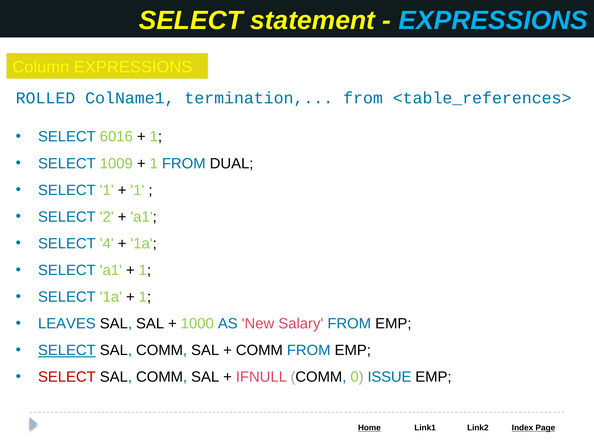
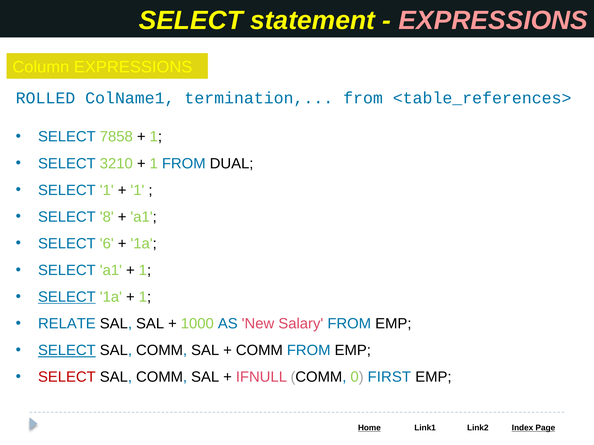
EXPRESSIONS colour: light blue -> pink (493, 21)
6016: 6016 -> 7858 (116, 137)
1009: 1009 -> 3210 (116, 164)
2: 2 -> 8 (107, 217)
4: 4 -> 6 (107, 244)
SELECT underline: none -> present (67, 297)
LEAVES: LEAVES -> RELATE (67, 324)
ISSUE: ISSUE -> FIRST (389, 377)
